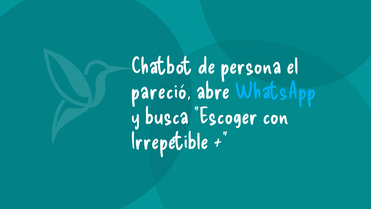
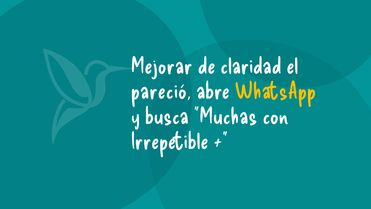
Chatbot: Chatbot -> Mejorar (162, 66)
persona: persona -> claridad (251, 66)
WhatsApp colour: light blue -> yellow (275, 91)
Escoger: Escoger -> Muchas (226, 116)
